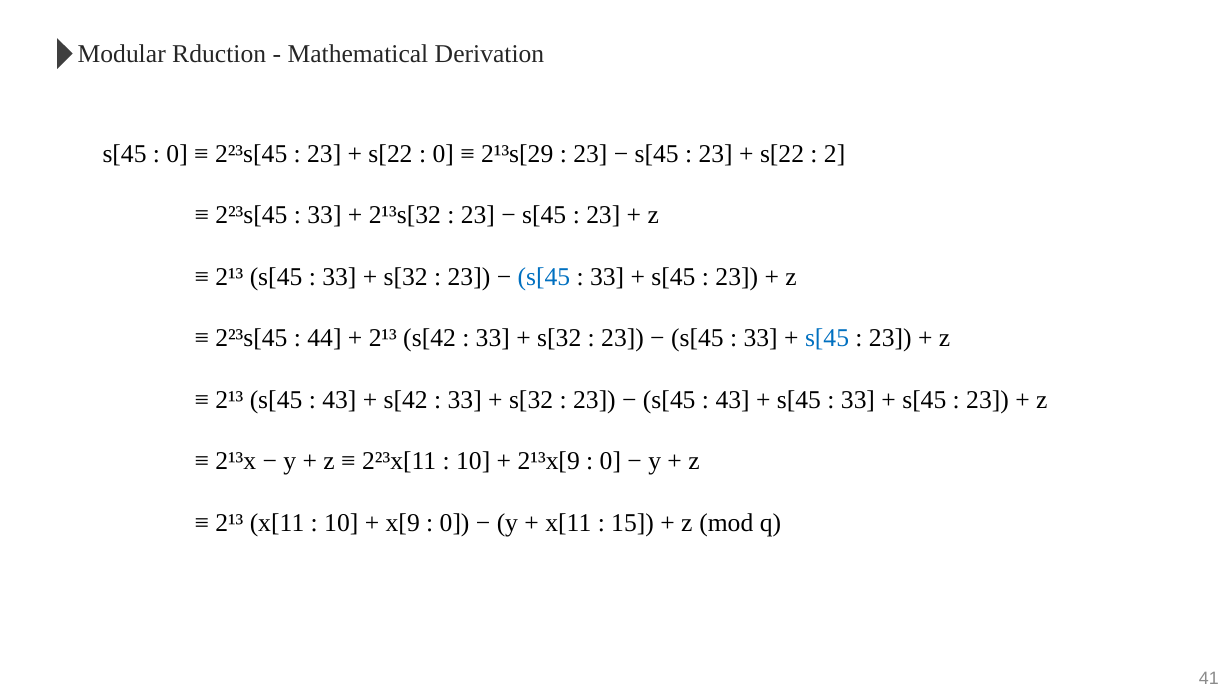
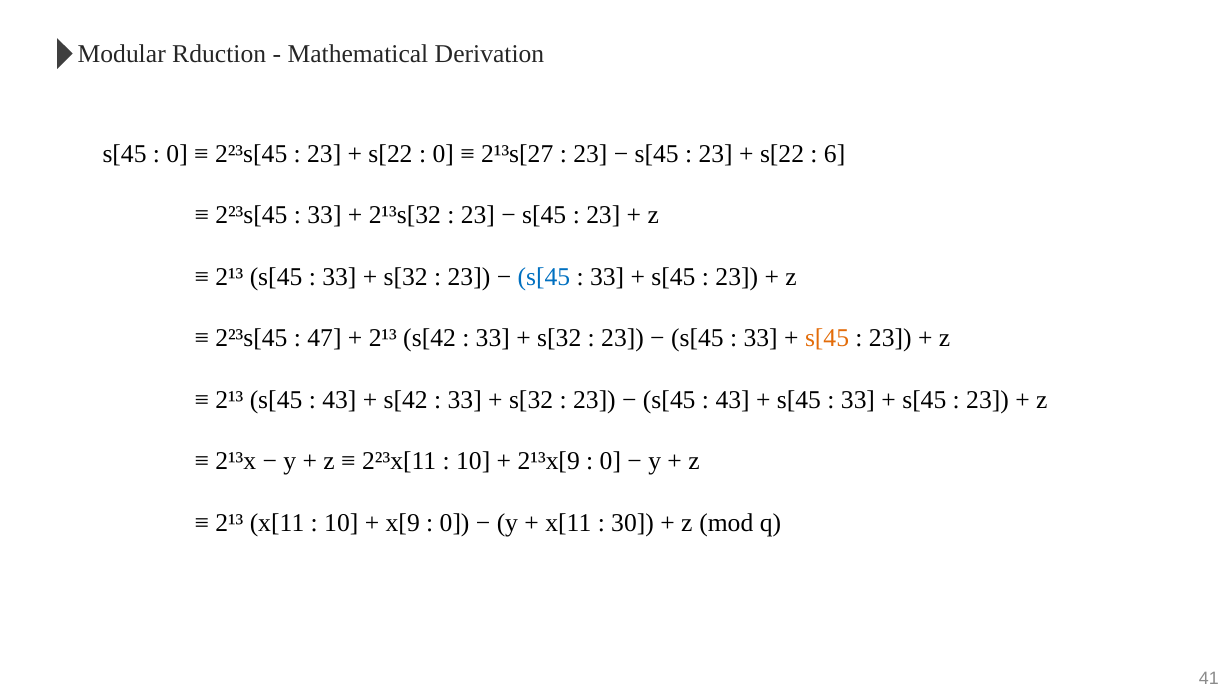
2¹³s[29: 2¹³s[29 -> 2¹³s[27 (517, 154)
2: 2 -> 6 (835, 154)
44: 44 -> 47 (324, 338)
s[45 colour: blue -> orange (827, 338)
15: 15 -> 30 (633, 523)
